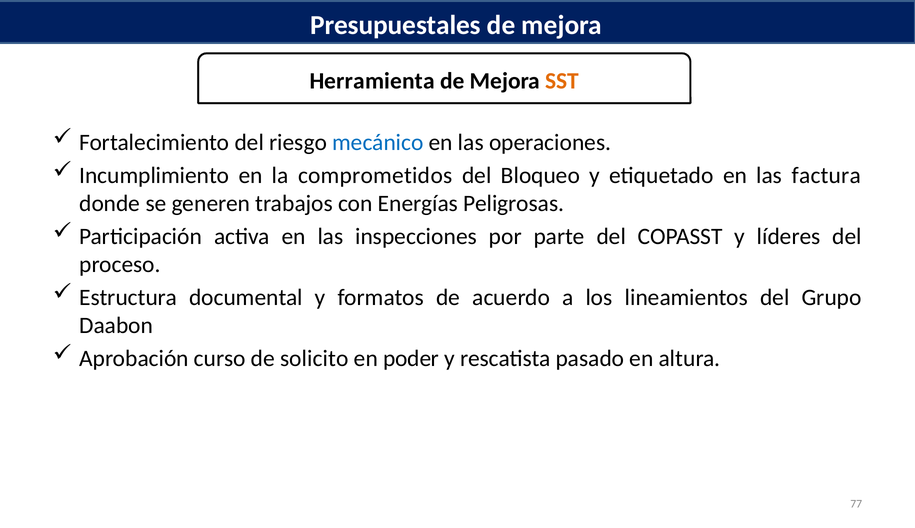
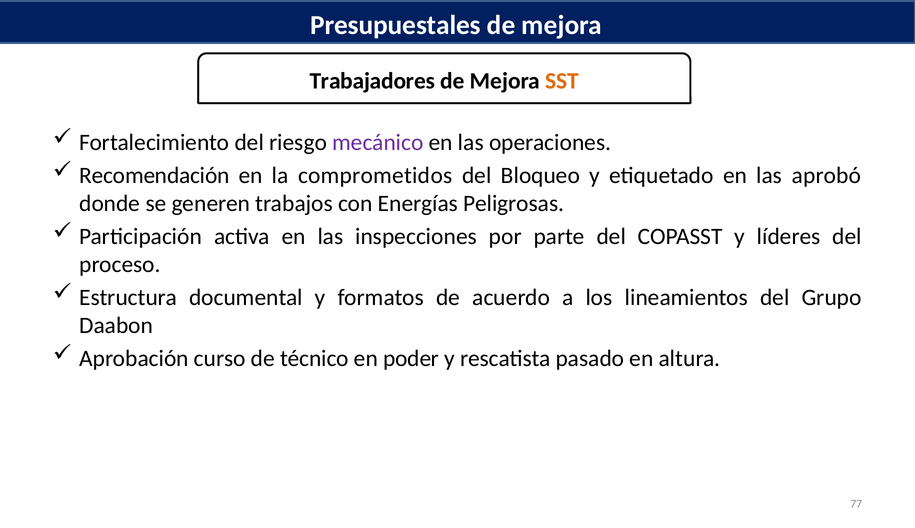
Herramienta: Herramienta -> Trabajadores (372, 81)
mecánico colour: blue -> purple (378, 142)
Incumplimiento: Incumplimiento -> Recomendación (154, 175)
factura: factura -> aprobó (826, 175)
solicito: solicito -> técnico (314, 358)
